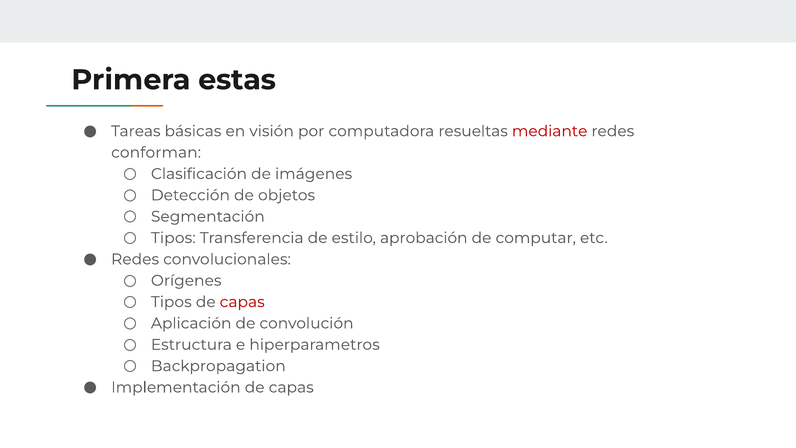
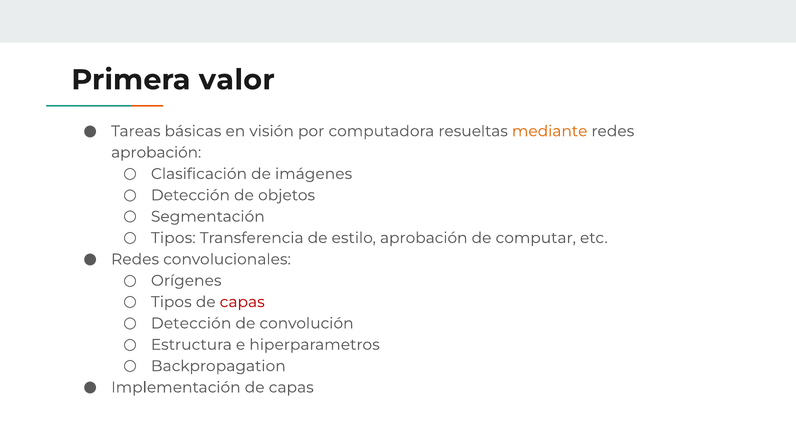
estas: estas -> valor (237, 80)
mediante colour: red -> orange (550, 131)
conforman: conforman -> aprobación (156, 152)
Aplicación: Aplicación -> Detección (191, 323)
